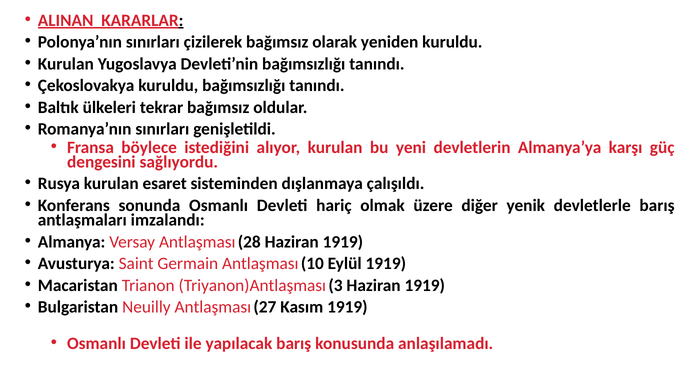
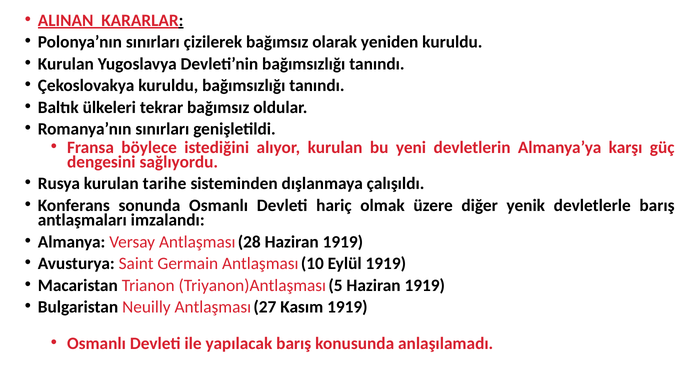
esaret: esaret -> tarihe (165, 183)
3: 3 -> 5 (336, 285)
